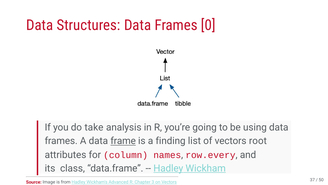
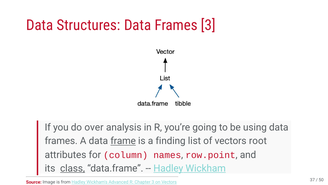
Frames 0: 0 -> 3 (208, 25)
take: take -> over (94, 127)
row.every: row.every -> row.point (211, 155)
class underline: none -> present (73, 168)
